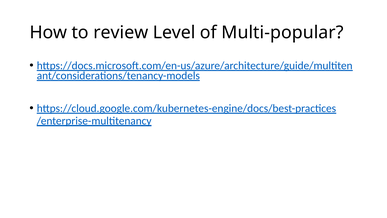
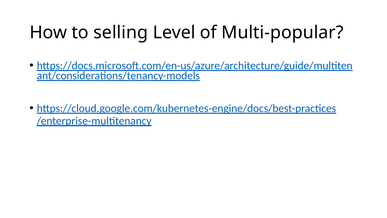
review: review -> selling (121, 33)
